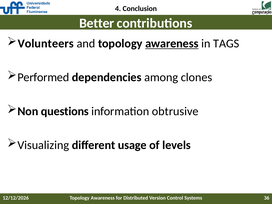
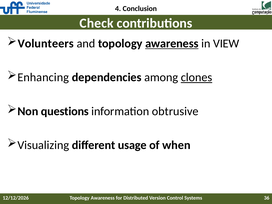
Better: Better -> Check (97, 23)
TAGS: TAGS -> VIEW (226, 43)
Performed: Performed -> Enhancing (43, 77)
clones underline: none -> present (197, 77)
levels: levels -> when (176, 145)
